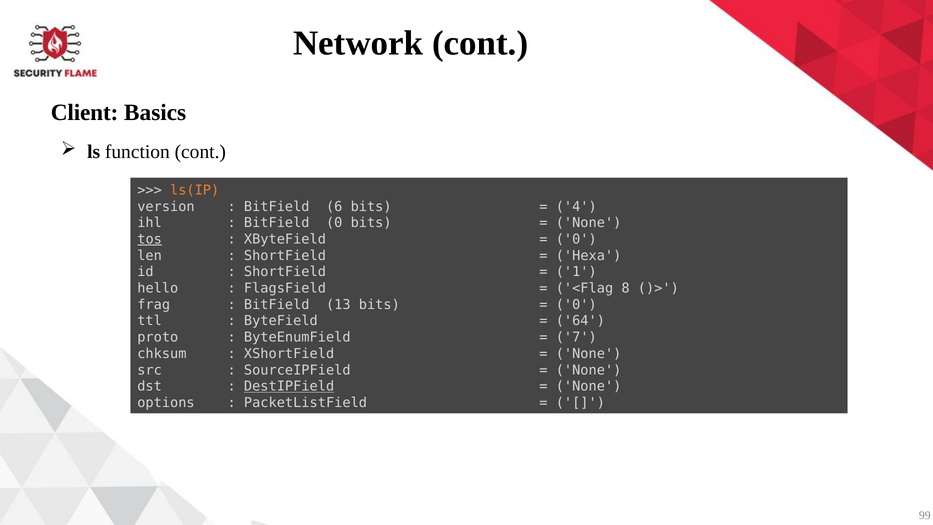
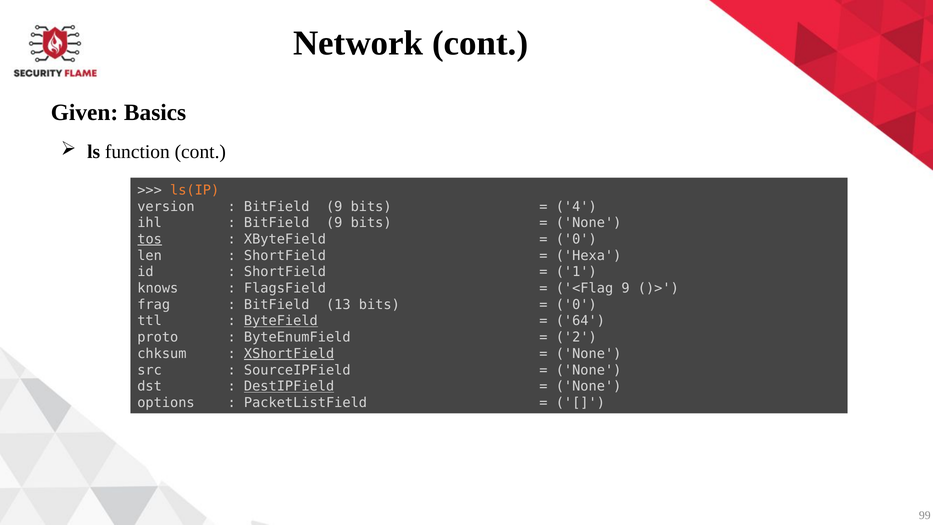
Client: Client -> Given (85, 112)
6: 6 -> 9 (334, 207)
0: 0 -> 9 (334, 223)
hello: hello -> knows (158, 288)
<Flag 8: 8 -> 9 (625, 288)
ByteField underline: none -> present (281, 321)
7: 7 -> 2 (576, 337)
XShortField underline: none -> present (289, 354)
